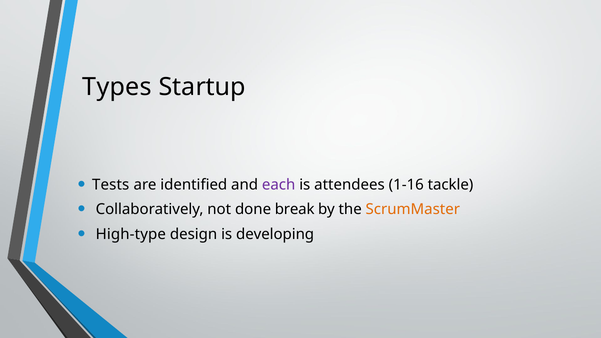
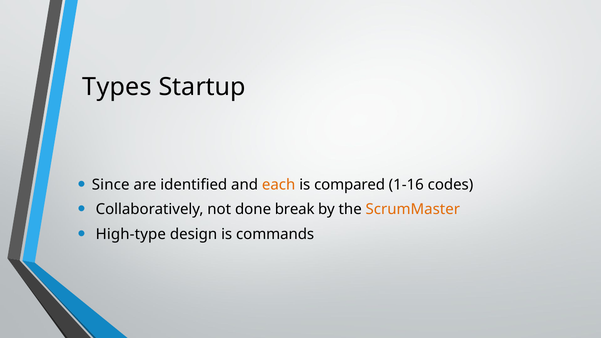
Tests: Tests -> Since (111, 185)
each colour: purple -> orange (279, 185)
attendees: attendees -> compared (350, 185)
tackle: tackle -> codes (450, 185)
developing: developing -> commands (275, 234)
